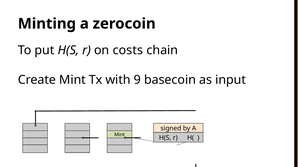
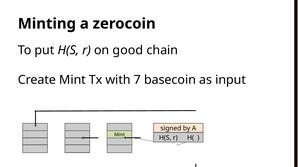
costs: costs -> good (128, 50)
9: 9 -> 7 (137, 80)
